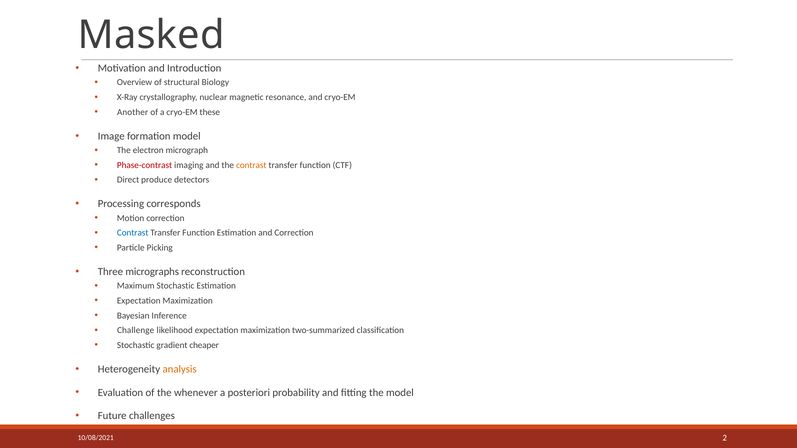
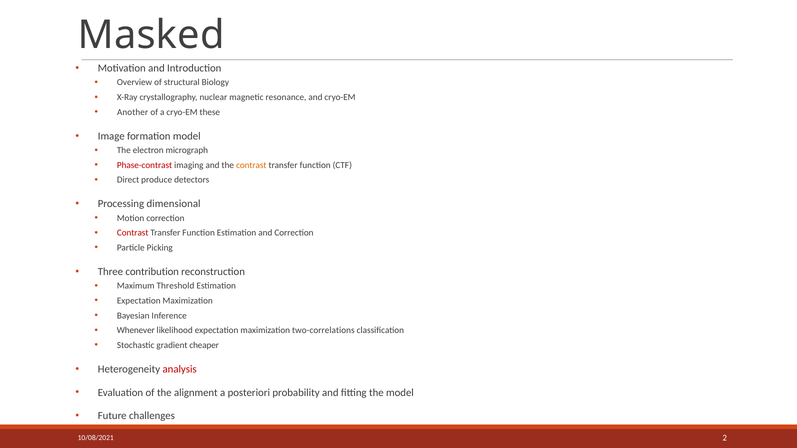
corresponds: corresponds -> dimensional (174, 204)
Contrast colour: blue -> red (133, 233)
micrographs: micrographs -> contribution (152, 272)
Maximum Stochastic: Stochastic -> Threshold (175, 286)
Challenge: Challenge -> Whenever (136, 331)
two-summarized: two-summarized -> two-correlations (323, 331)
analysis colour: orange -> red (180, 369)
whenever: whenever -> alignment (196, 393)
